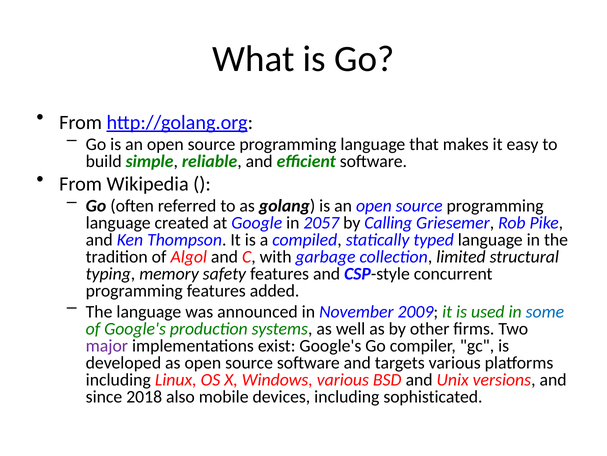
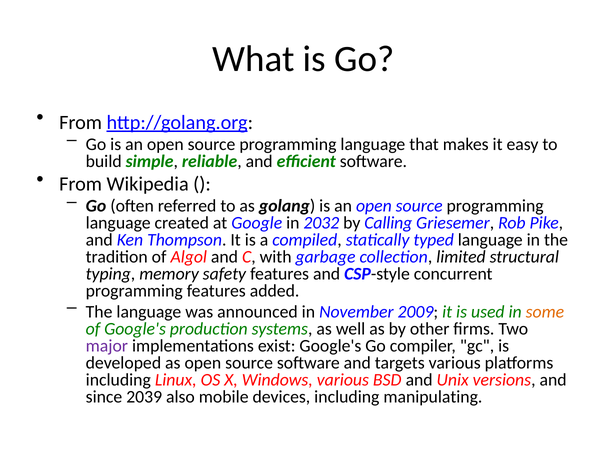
2057: 2057 -> 2032 (321, 222)
some colour: blue -> orange (545, 311)
2018: 2018 -> 2039 (144, 396)
sophisticated: sophisticated -> manipulating (433, 396)
